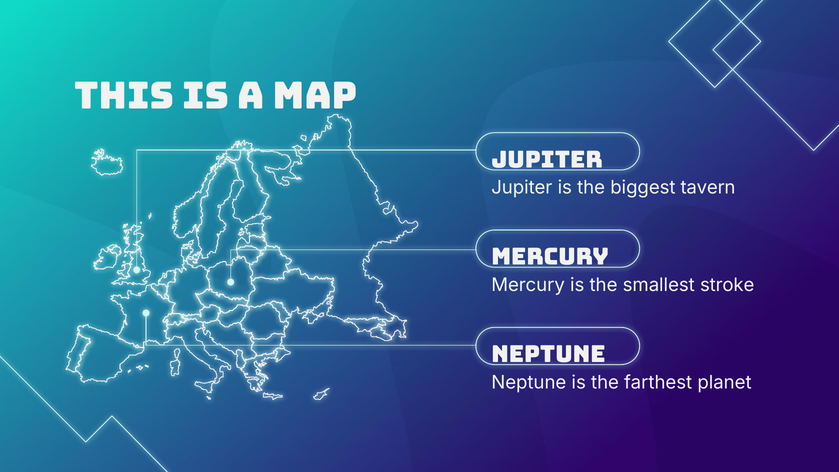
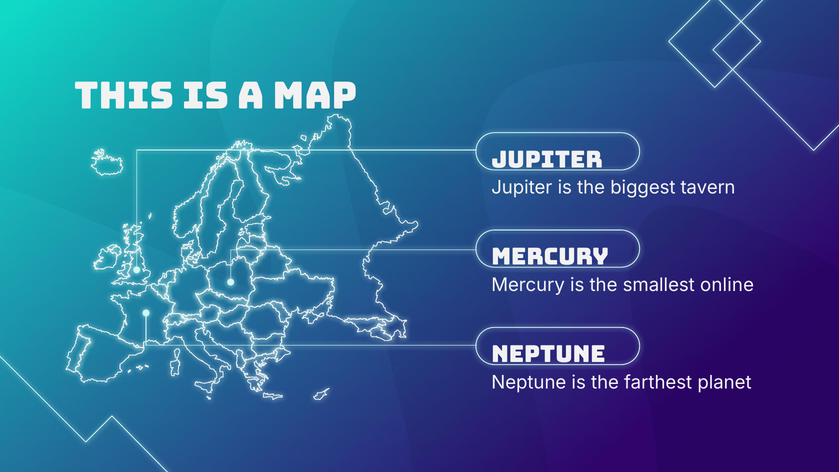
stroke: stroke -> online (727, 285)
